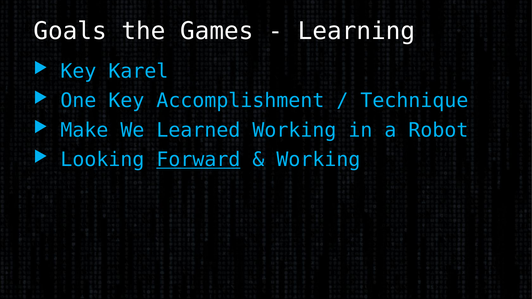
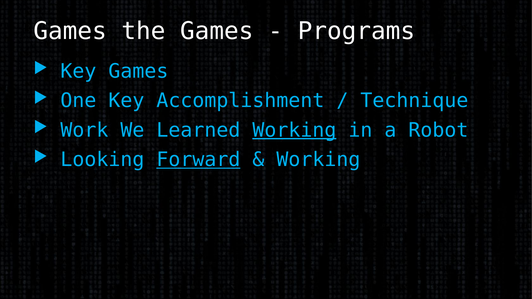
Goals: Goals -> Games (70, 31)
Learning: Learning -> Programs (356, 31)
Key Karel: Karel -> Games (138, 71)
Make: Make -> Work (84, 130)
Working underline: none -> present (294, 130)
